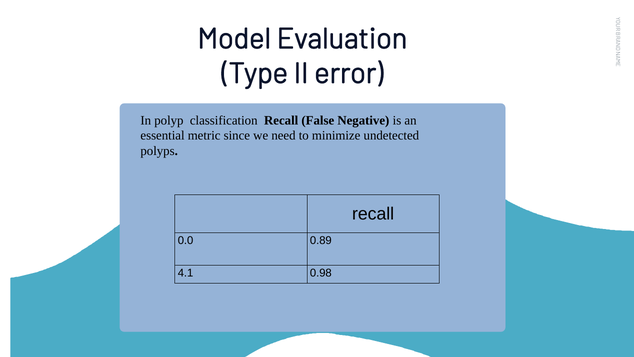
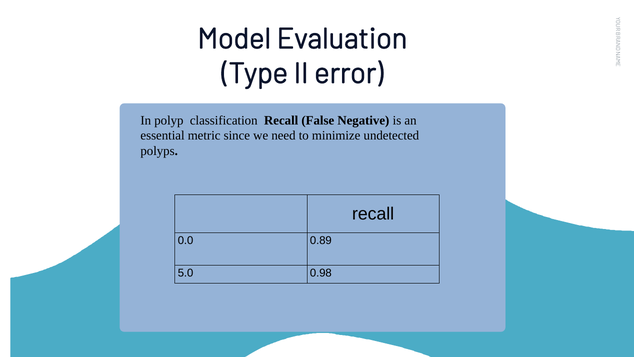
4.1: 4.1 -> 5.0 (186, 273)
